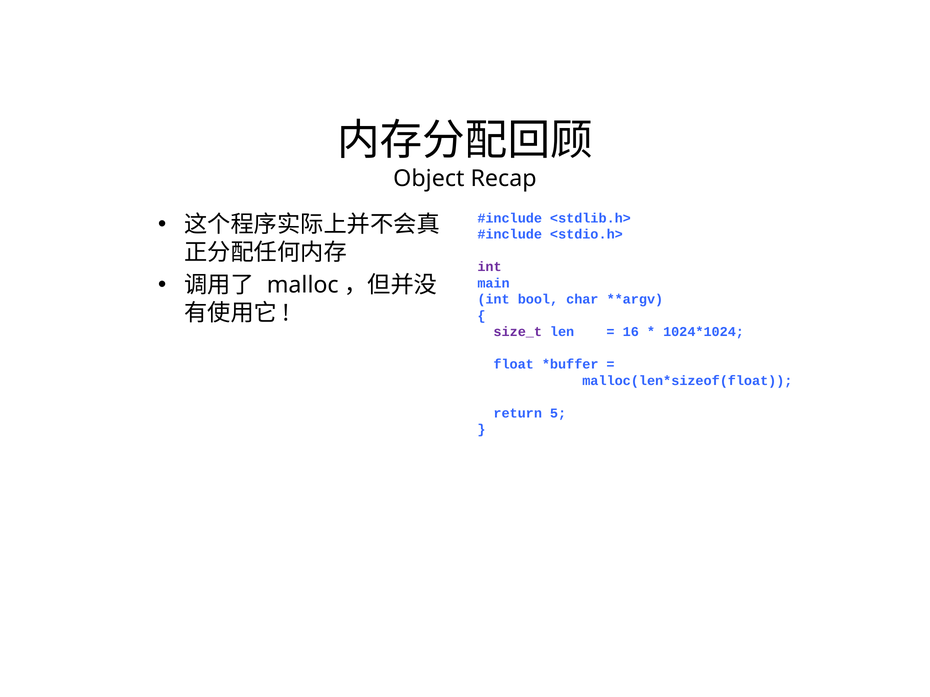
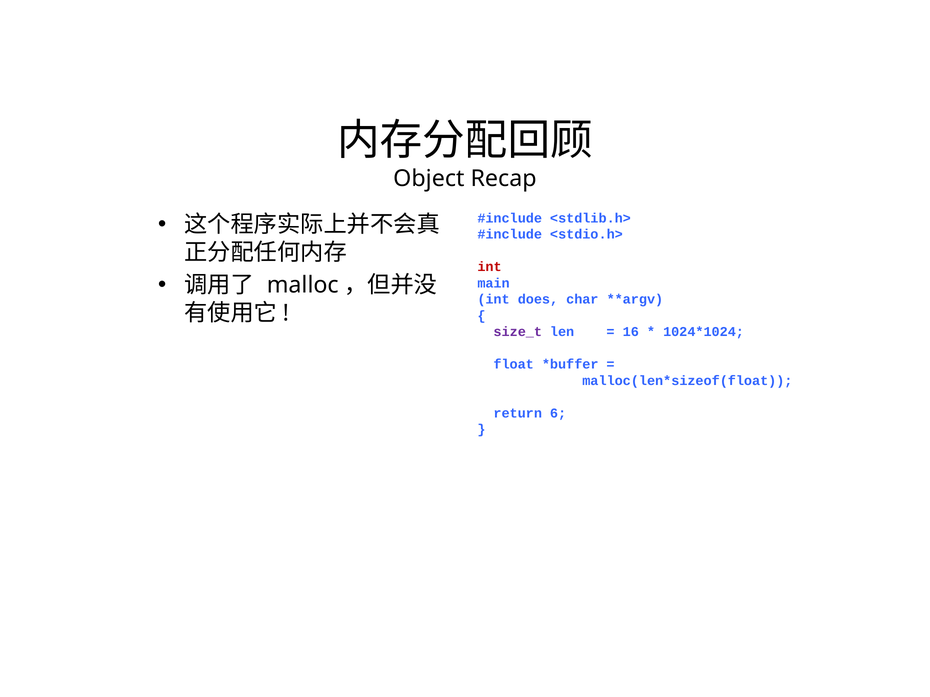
int colour: purple -> red (490, 267)
bool: bool -> does (538, 300)
5: 5 -> 6 (558, 413)
